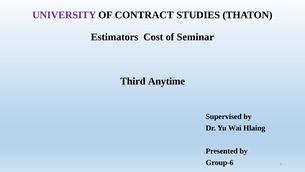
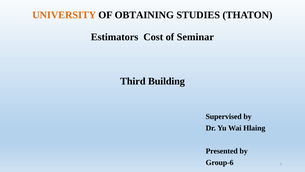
UNIVERSITY colour: purple -> orange (64, 15)
CONTRACT: CONTRACT -> OBTAINING (144, 15)
Anytime: Anytime -> Building (166, 81)
